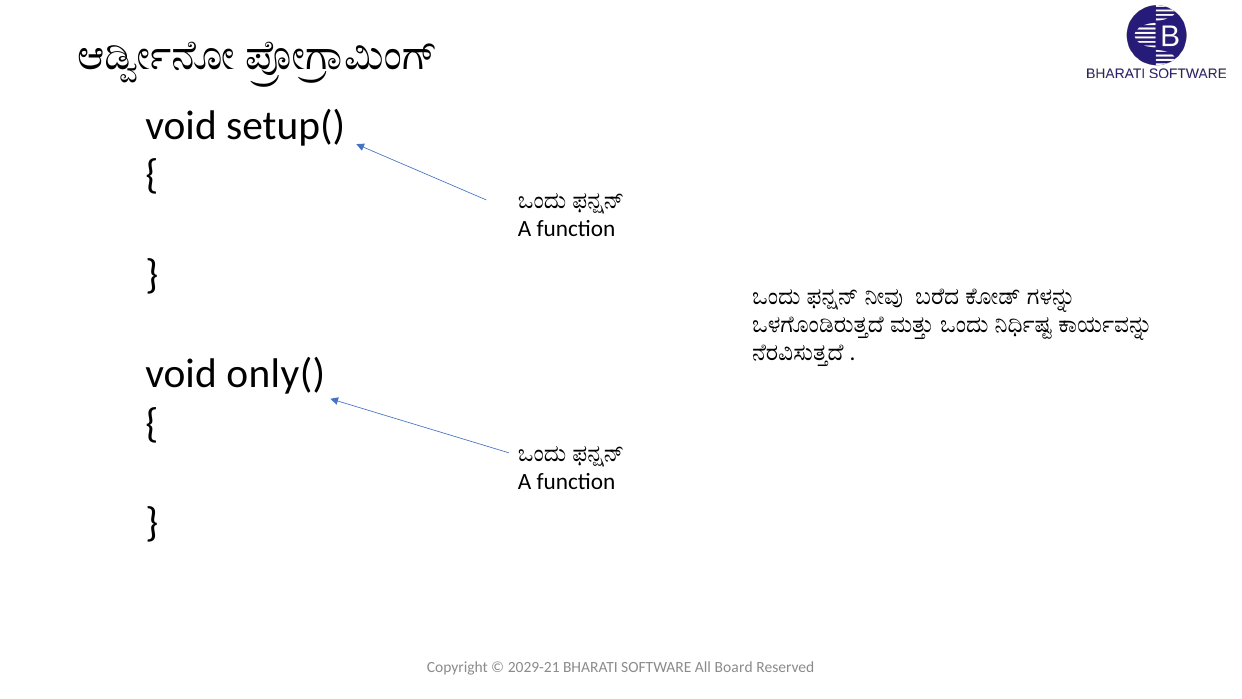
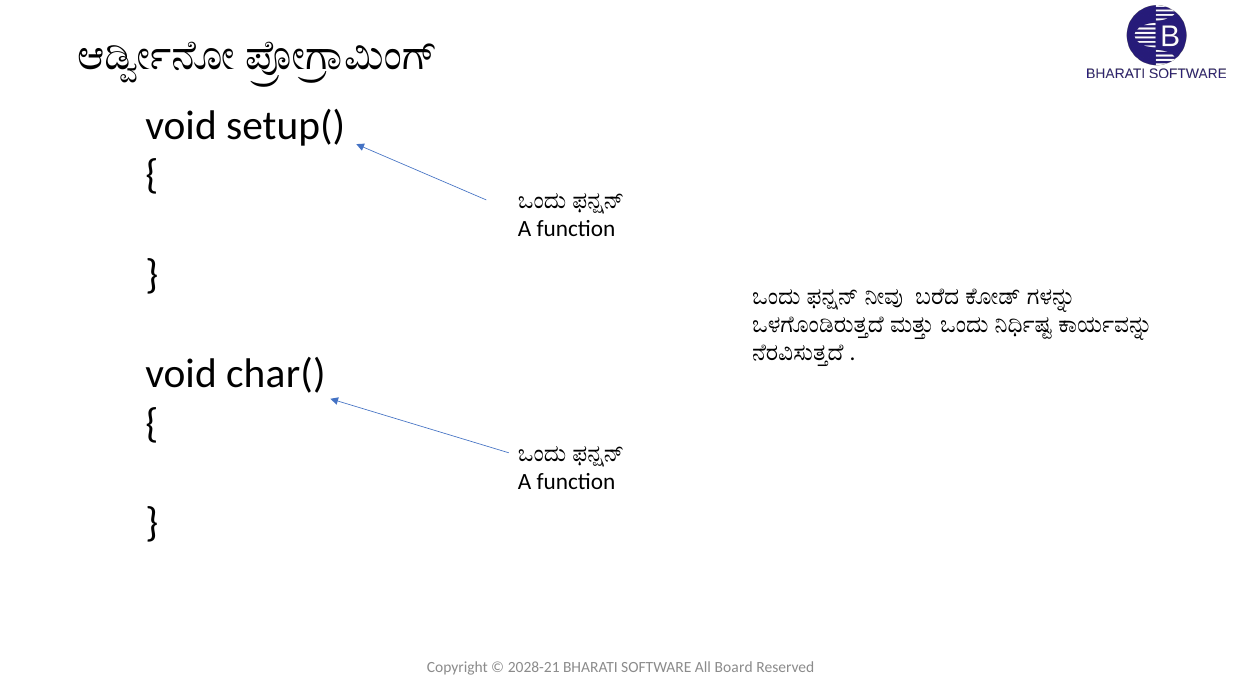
only(: only( -> char( (276, 374)
2029-21: 2029-21 -> 2028-21 (534, 667)
